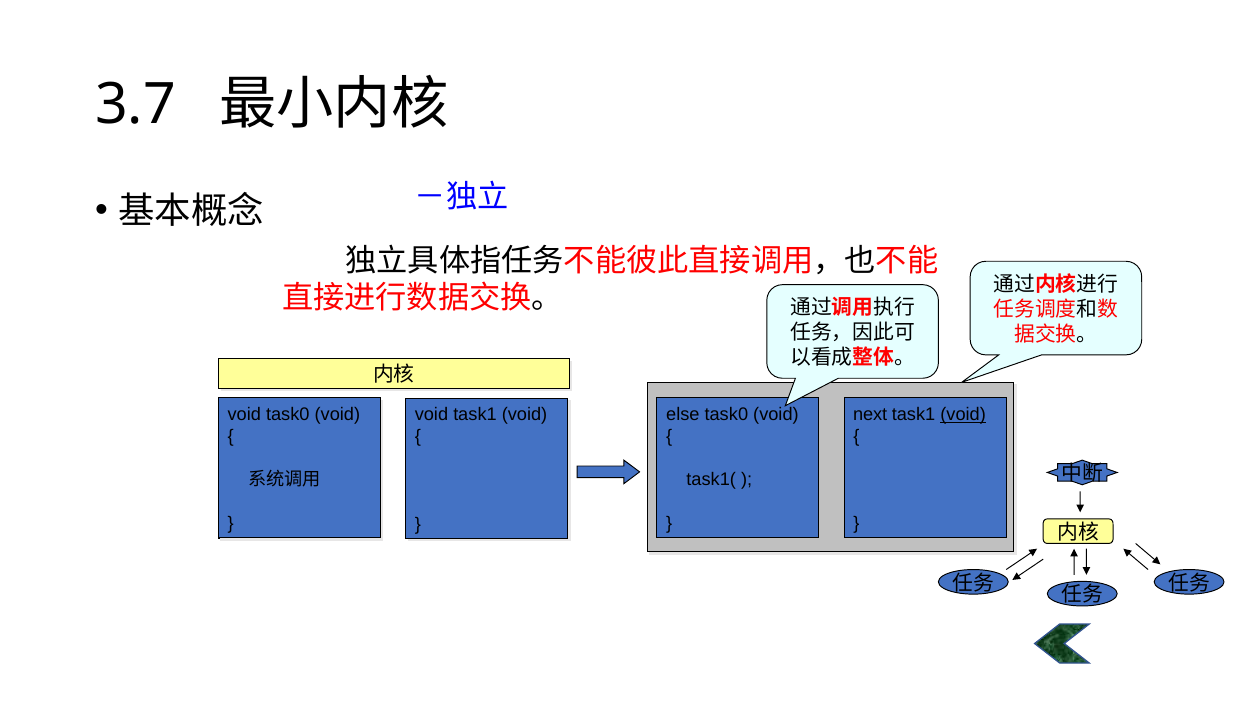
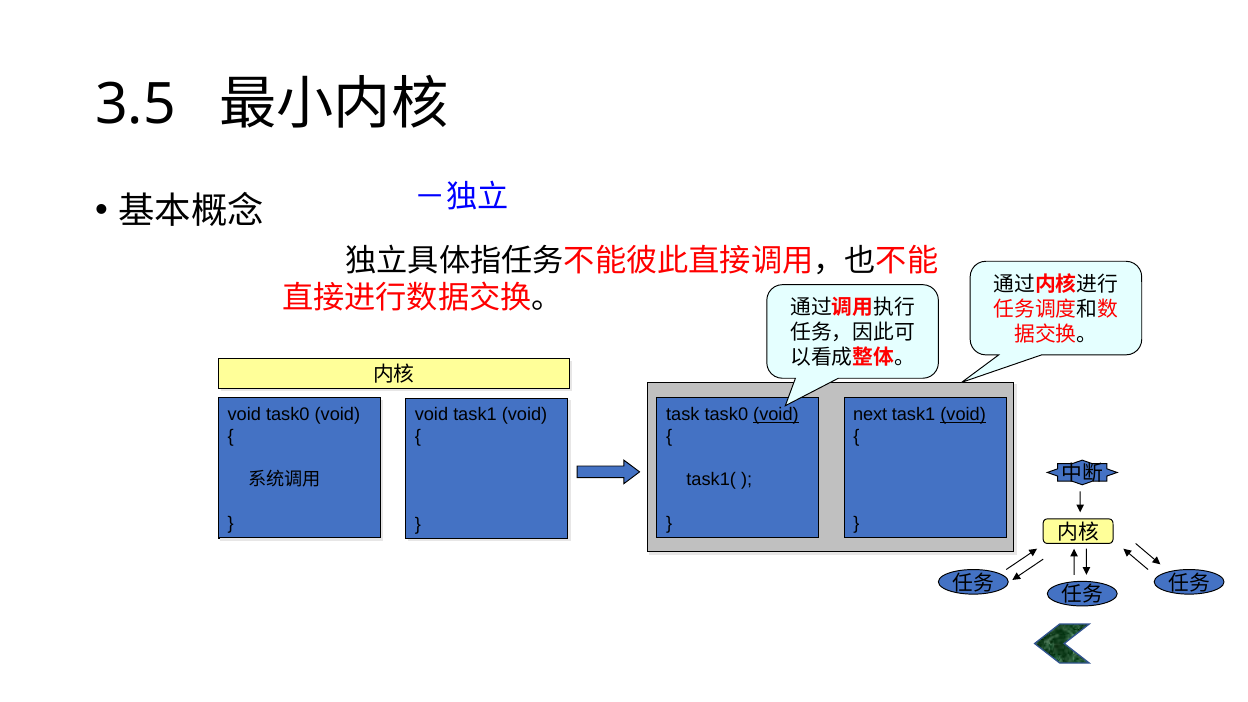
3.7: 3.7 -> 3.5 (136, 105)
else: else -> task (683, 414)
void underline: none -> present (776, 414)
